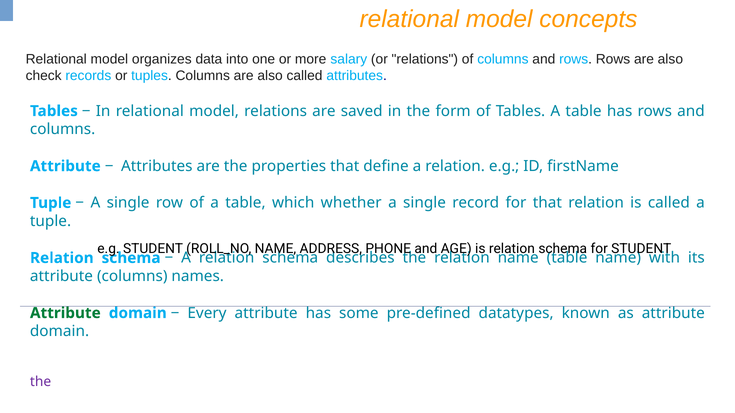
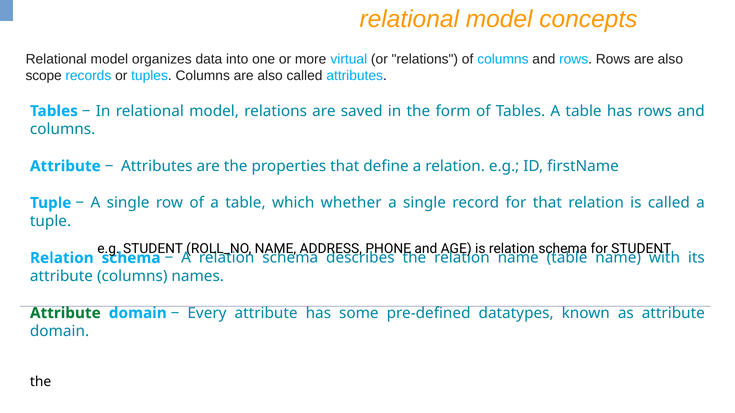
salary: salary -> virtual (349, 59)
check: check -> scope (44, 76)
the colour: purple -> black (41, 382)
